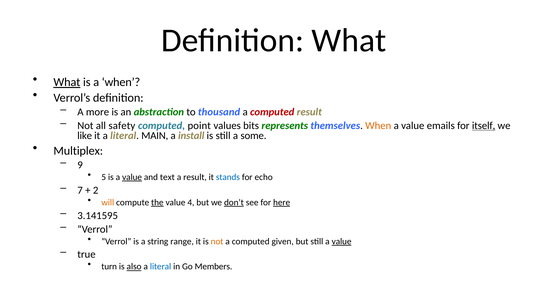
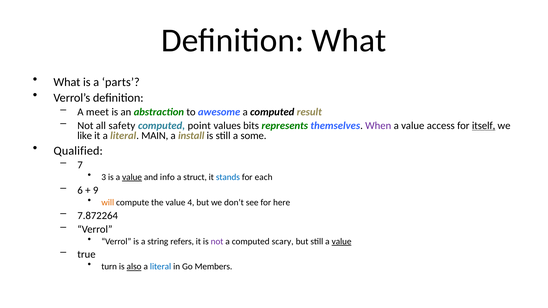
What underline: present -> none (67, 82)
a when: when -> parts (121, 82)
more: more -> meet (97, 112)
thousand: thousand -> awesome (219, 112)
computed colour: red -> black (272, 112)
When colour: orange -> purple (378, 126)
emails: emails -> access (441, 126)
Multiplex: Multiplex -> Qualified (78, 151)
9: 9 -> 7 (80, 165)
5: 5 -> 3 (104, 177)
text: text -> info (167, 177)
a result: result -> struct (195, 177)
echo: echo -> each (264, 177)
7: 7 -> 6 (80, 190)
2: 2 -> 9 (96, 190)
the underline: present -> none (157, 203)
don’t underline: present -> none (234, 203)
here underline: present -> none (282, 203)
3.141595: 3.141595 -> 7.872264 (98, 216)
range: range -> refers (182, 242)
not colour: orange -> purple (217, 242)
given: given -> scary (283, 242)
